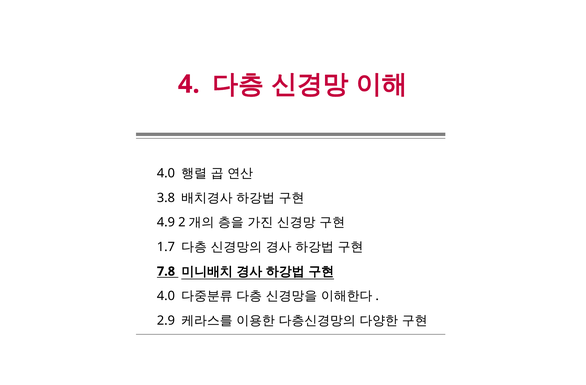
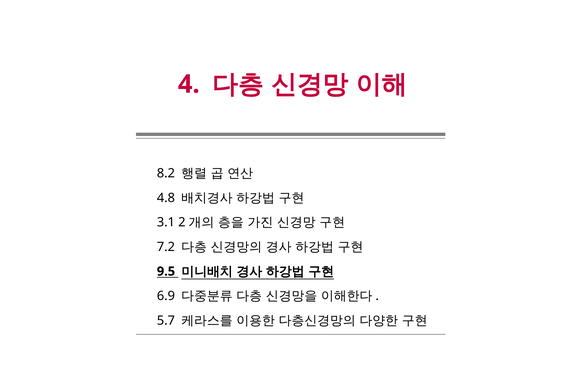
4.0: 4.0 -> 8.2 (166, 173)
3.8: 3.8 -> 4.8 (166, 198)
4.9: 4.9 -> 3.1 (166, 222)
1.7: 1.7 -> 7.2 (166, 247)
7.8: 7.8 -> 9.5 (166, 271)
4.0: 4.0 -> 6.9 (166, 296)
2.9: 2.9 -> 5.7 (166, 320)
